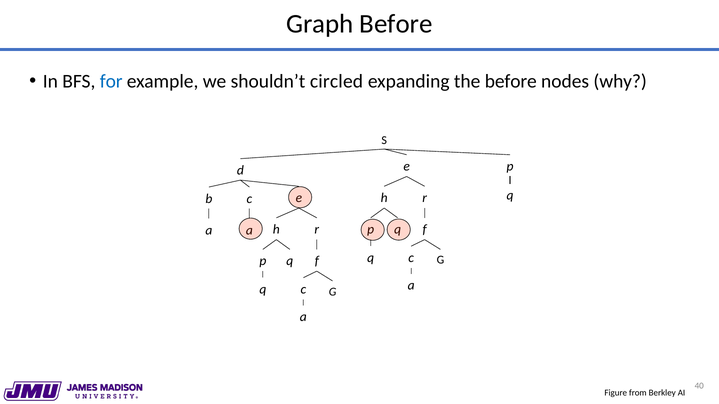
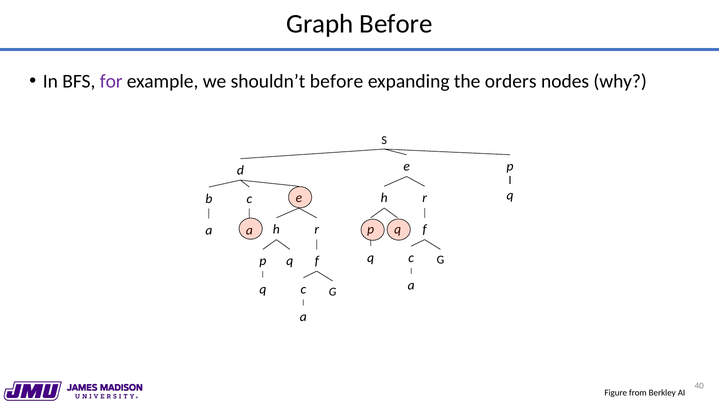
for colour: blue -> purple (111, 81)
shouldn’t circled: circled -> before (337, 81)
the before: before -> orders (511, 81)
